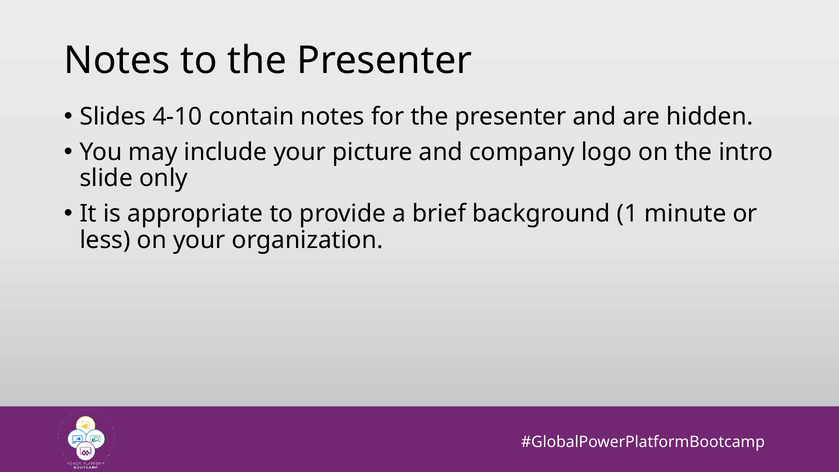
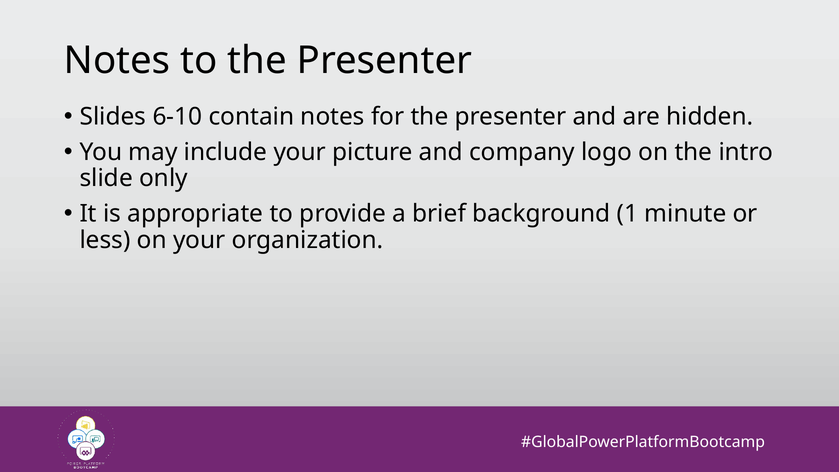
4-10: 4-10 -> 6-10 (177, 117)
